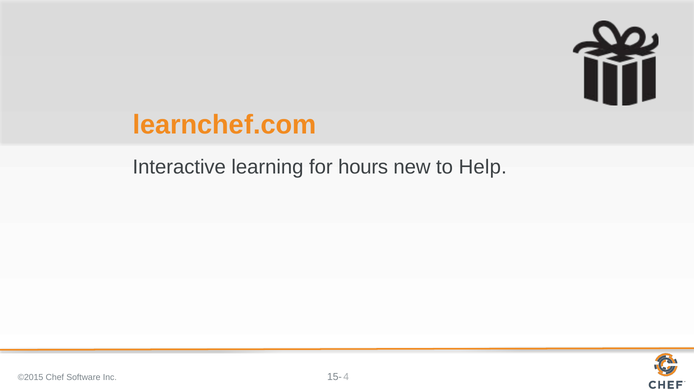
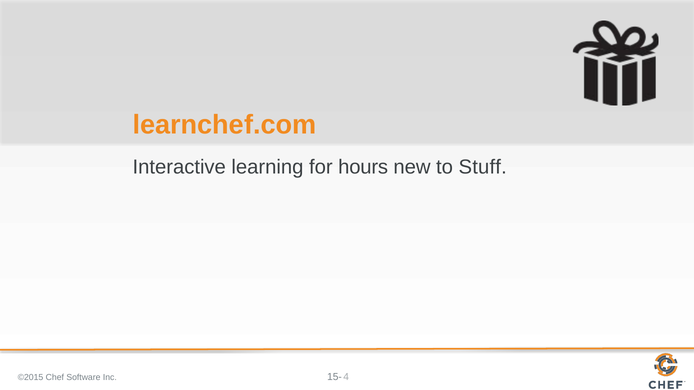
Help: Help -> Stuff (483, 167)
